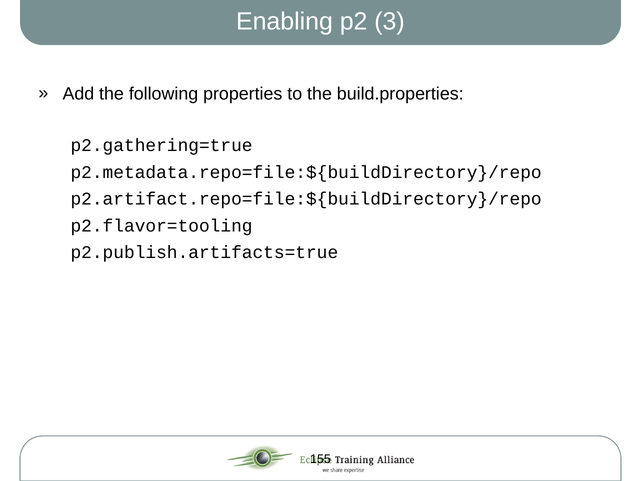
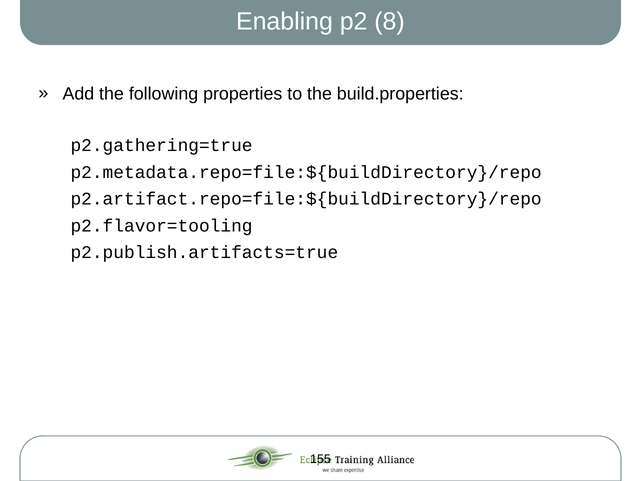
3: 3 -> 8 (390, 22)
